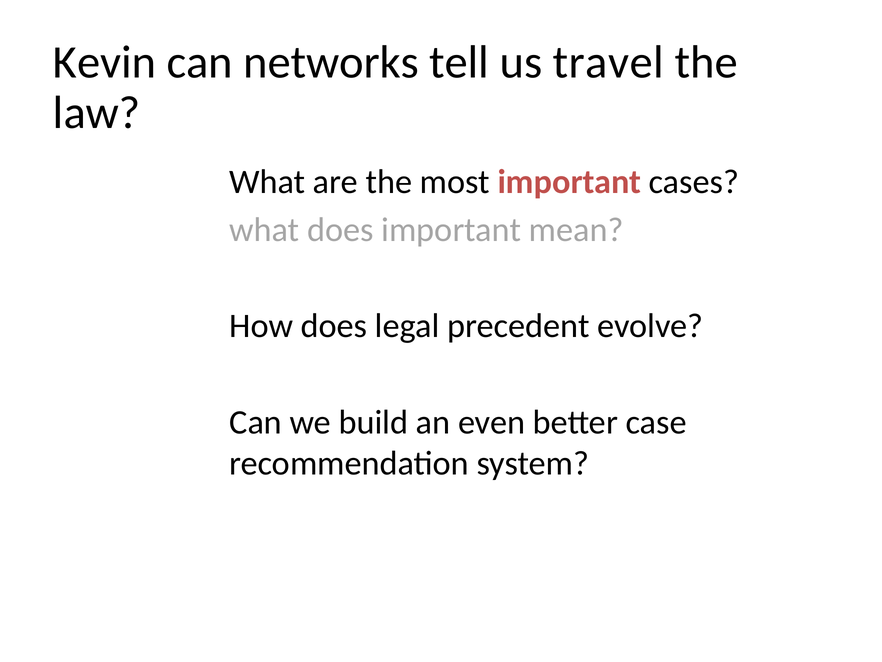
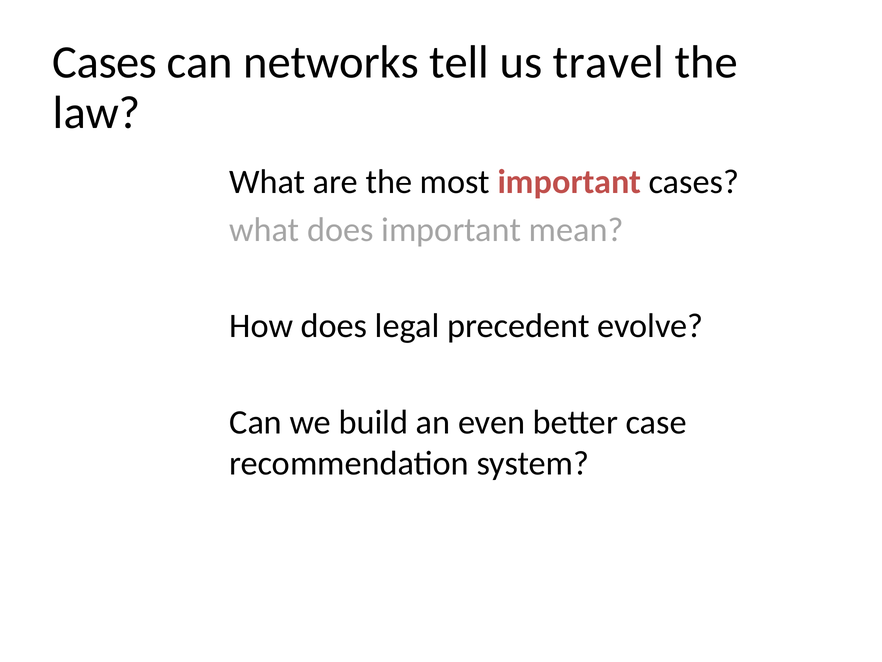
Kevin: Kevin -> Cases (105, 63)
